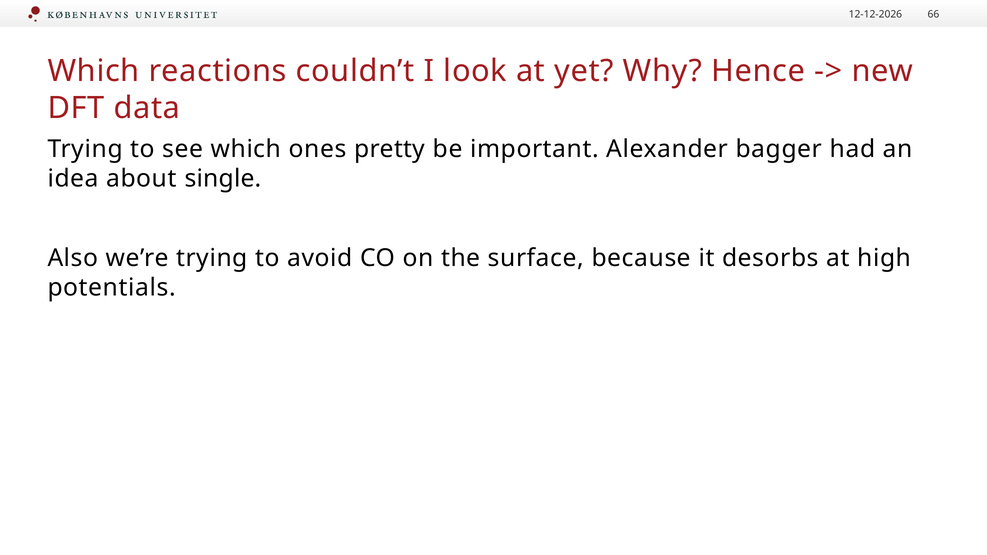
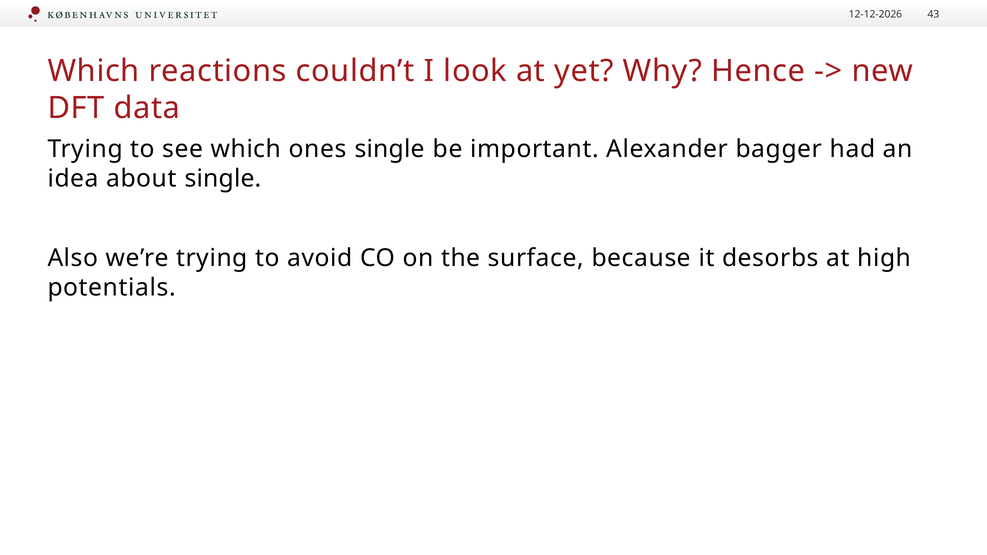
66: 66 -> 43 (933, 14)
ones pretty: pretty -> single (390, 149)
